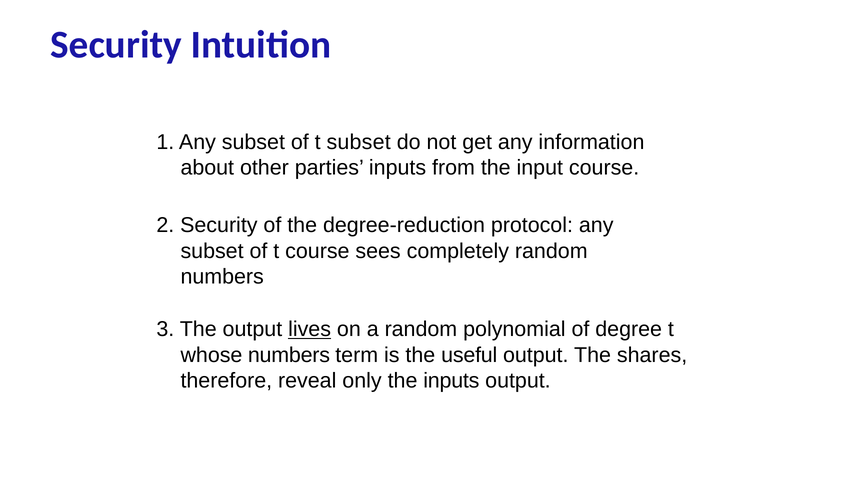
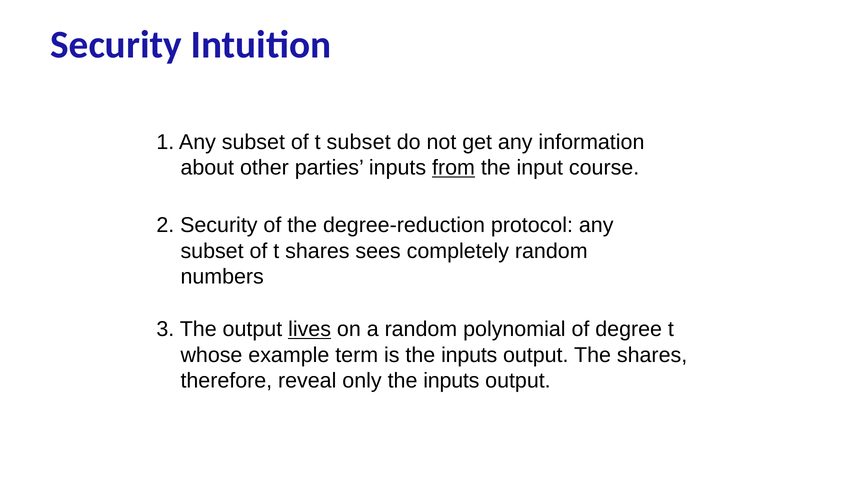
from underline: none -> present (454, 168)
t course: course -> shares (317, 251)
whose numbers: numbers -> example (289, 355)
is the useful: useful -> inputs (469, 355)
